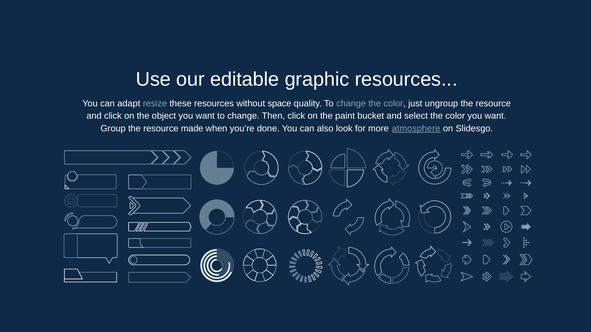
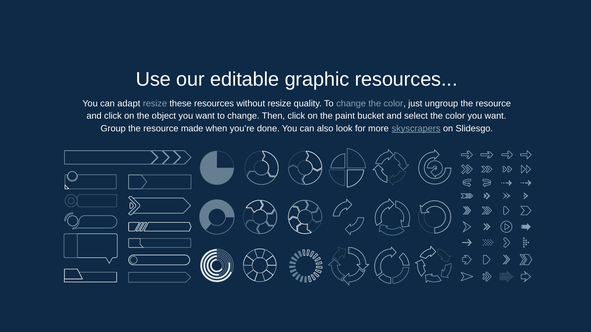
without space: space -> resize (279, 104)
atmosphere: atmosphere -> skyscrapers (416, 129)
